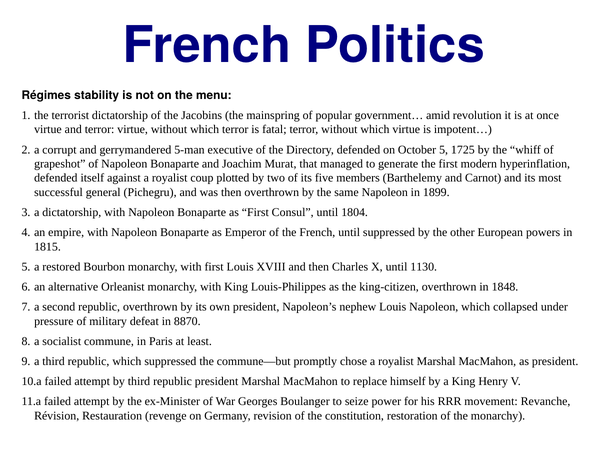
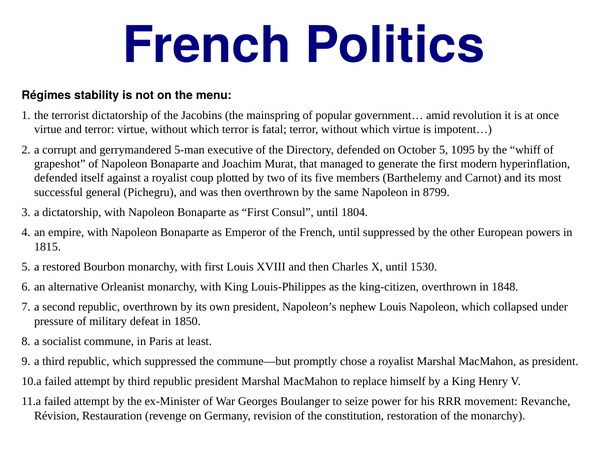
1725: 1725 -> 1095 (463, 150)
1899: 1899 -> 8799 (436, 193)
1130: 1130 -> 1530 (424, 267)
8870: 8870 -> 1850 (187, 322)
